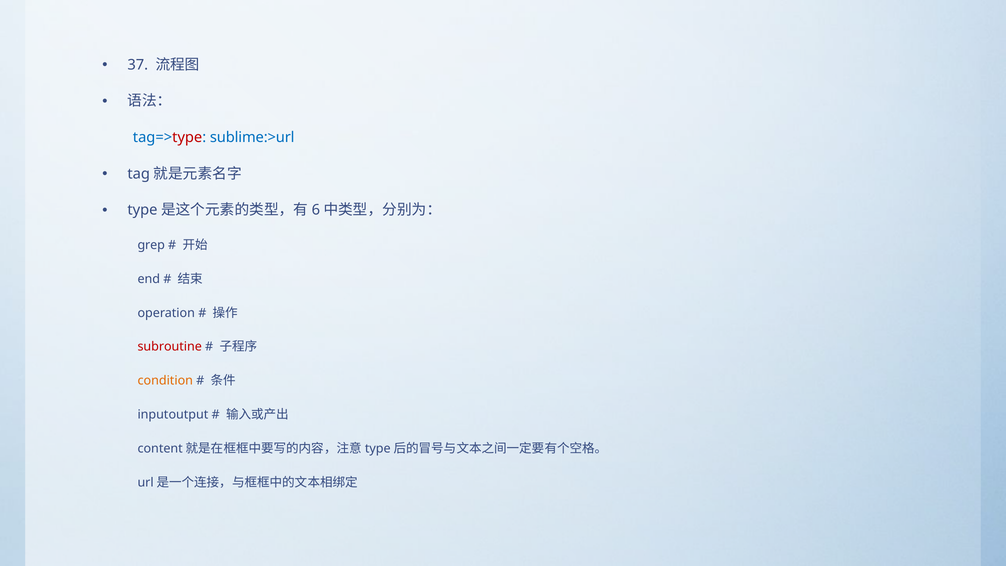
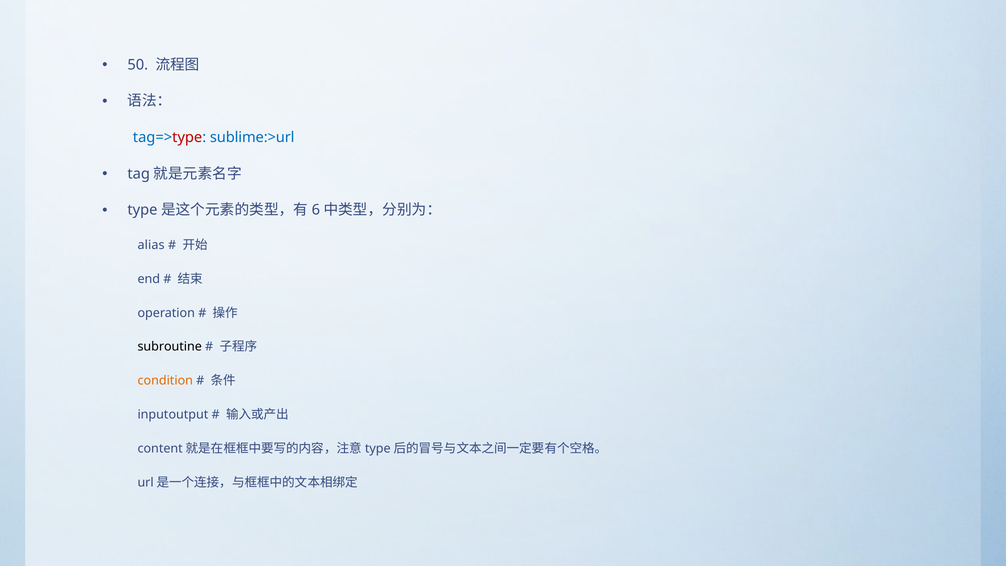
37: 37 -> 50 (138, 65)
grep: grep -> alias (151, 245)
subroutine colour: red -> black (170, 347)
